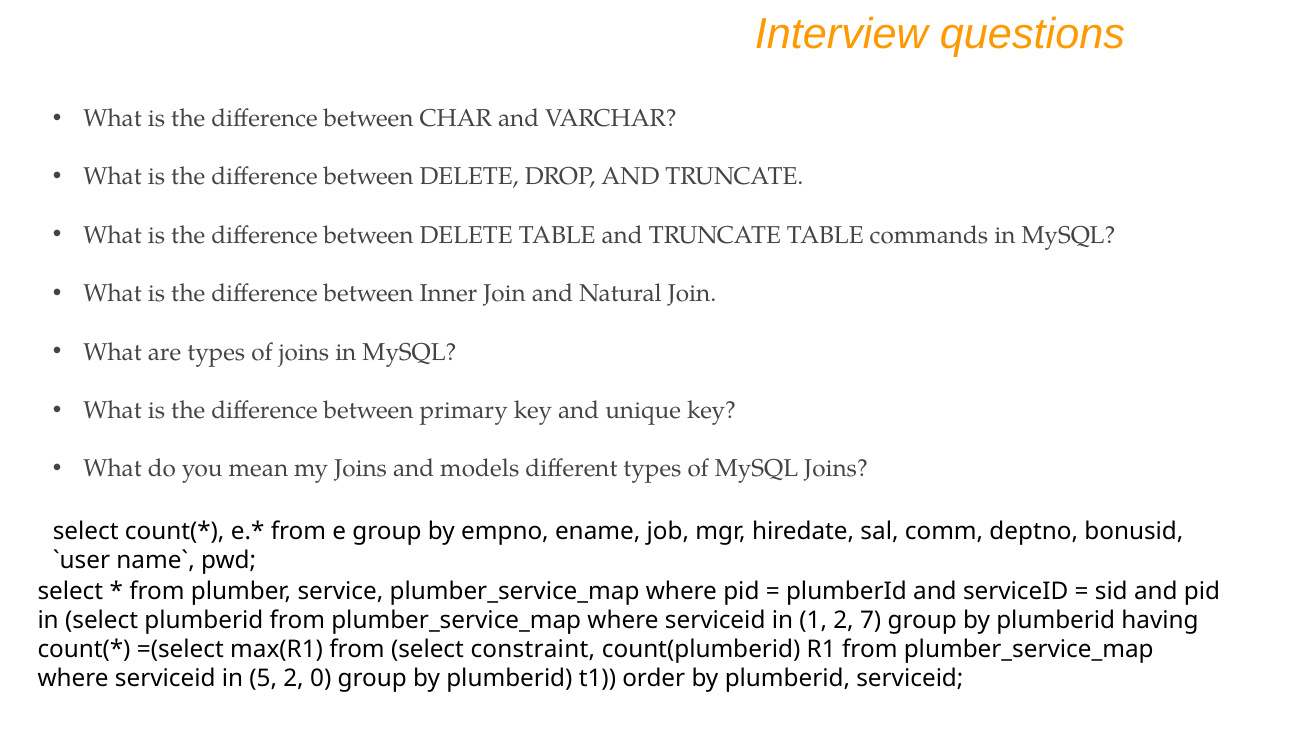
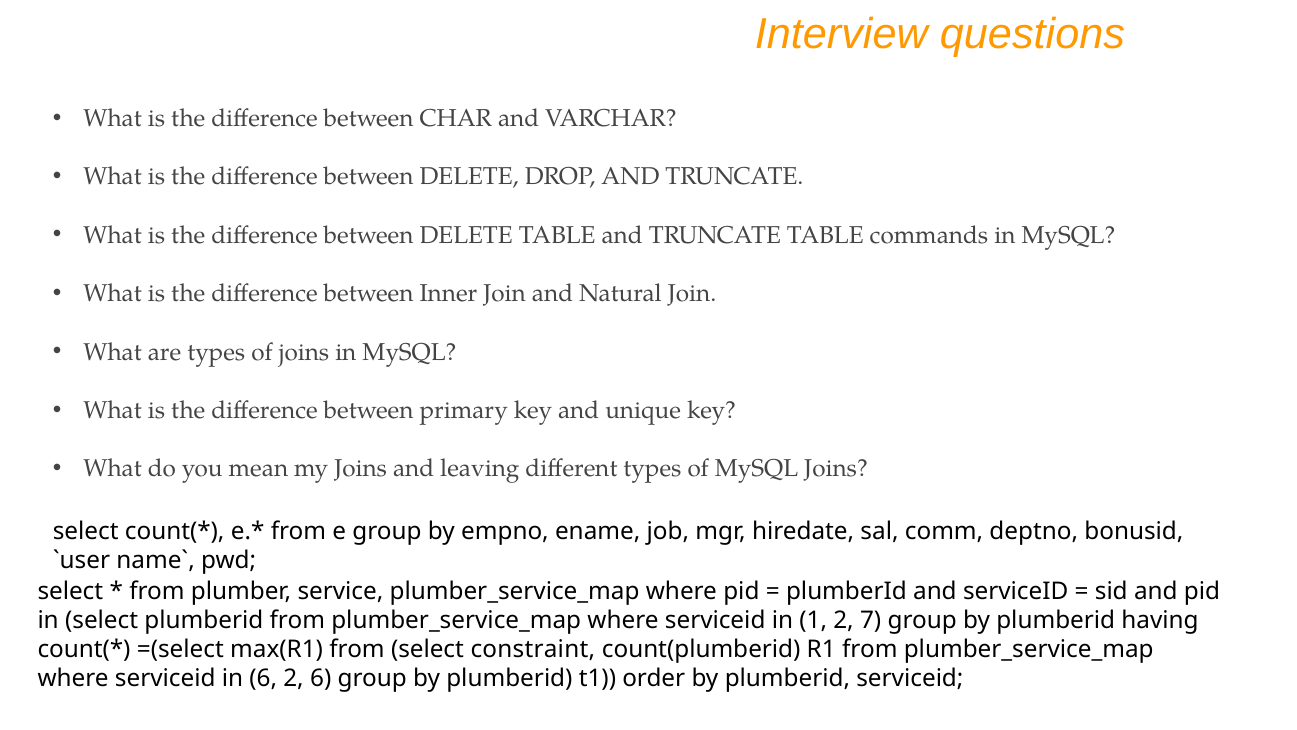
models: models -> leaving (480, 469)
in 5: 5 -> 6 (263, 679)
2 0: 0 -> 6 (321, 679)
